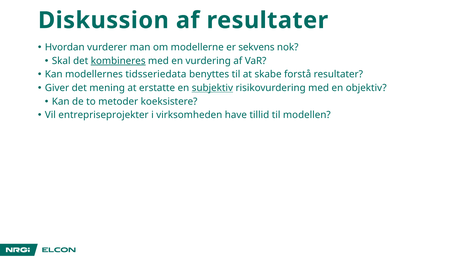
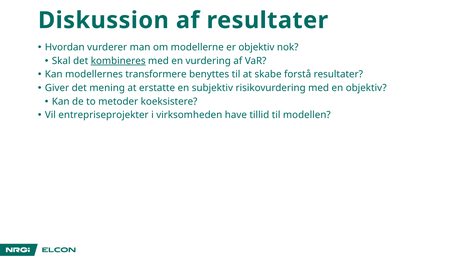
er sekvens: sekvens -> objektiv (256, 47)
tidsseriedata: tidsseriedata -> transformere (156, 74)
subjektiv underline: present -> none (212, 88)
